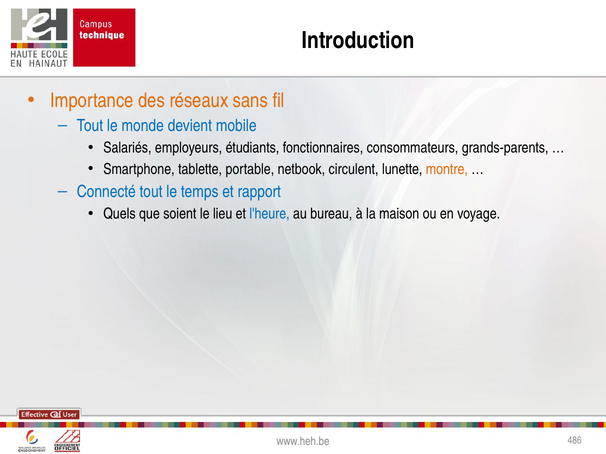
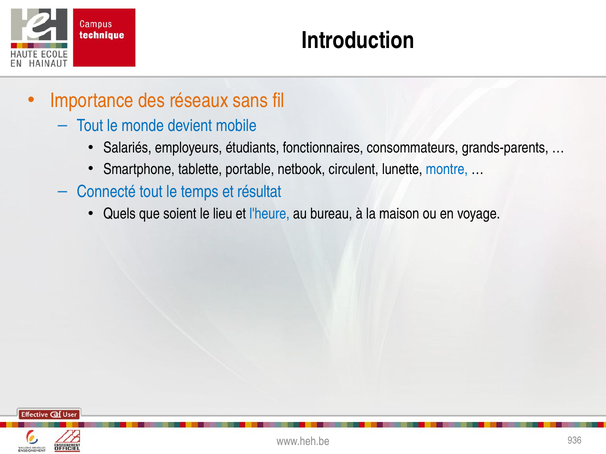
montre colour: orange -> blue (447, 169)
rapport: rapport -> résultat (259, 192)
486: 486 -> 936 (575, 441)
